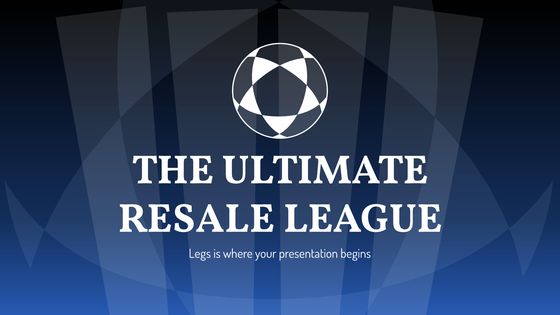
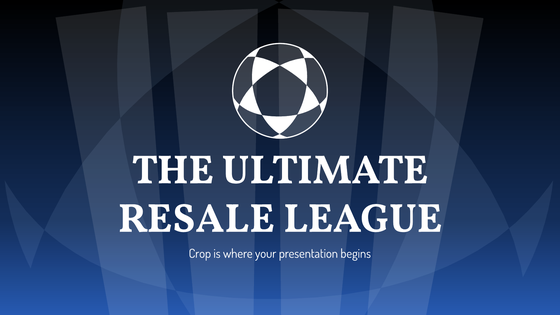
Legs: Legs -> Crop (200, 254)
